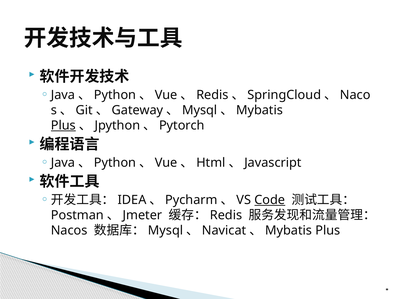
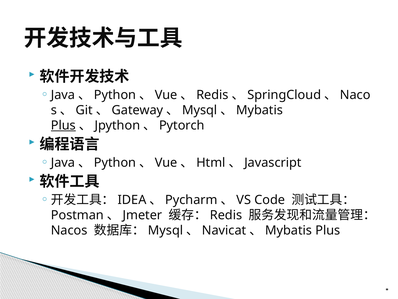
Code underline: present -> none (270, 200)
